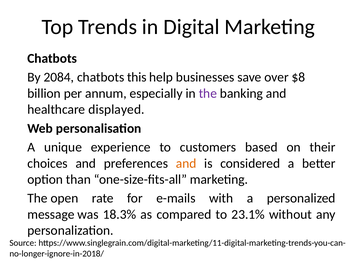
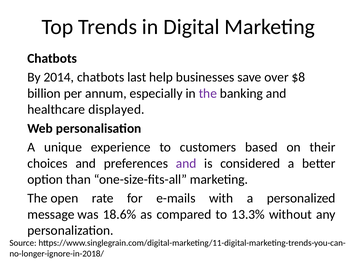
2084: 2084 -> 2014 (59, 77)
this: this -> last (137, 77)
and colour: orange -> purple (186, 163)
18.3%: 18.3% -> 18.6% (120, 214)
23.1%: 23.1% -> 13.3% (248, 214)
